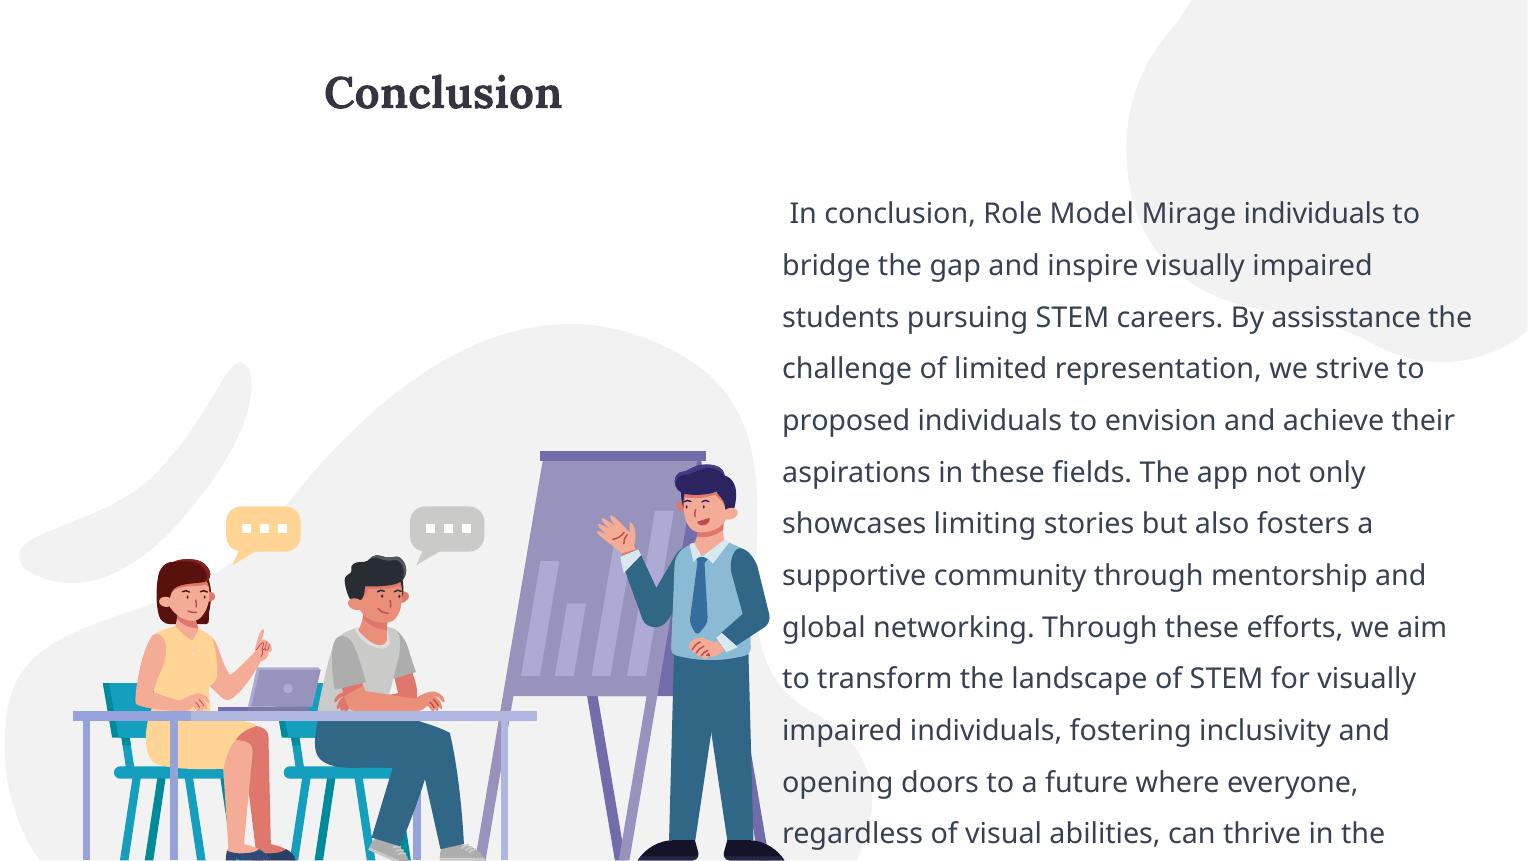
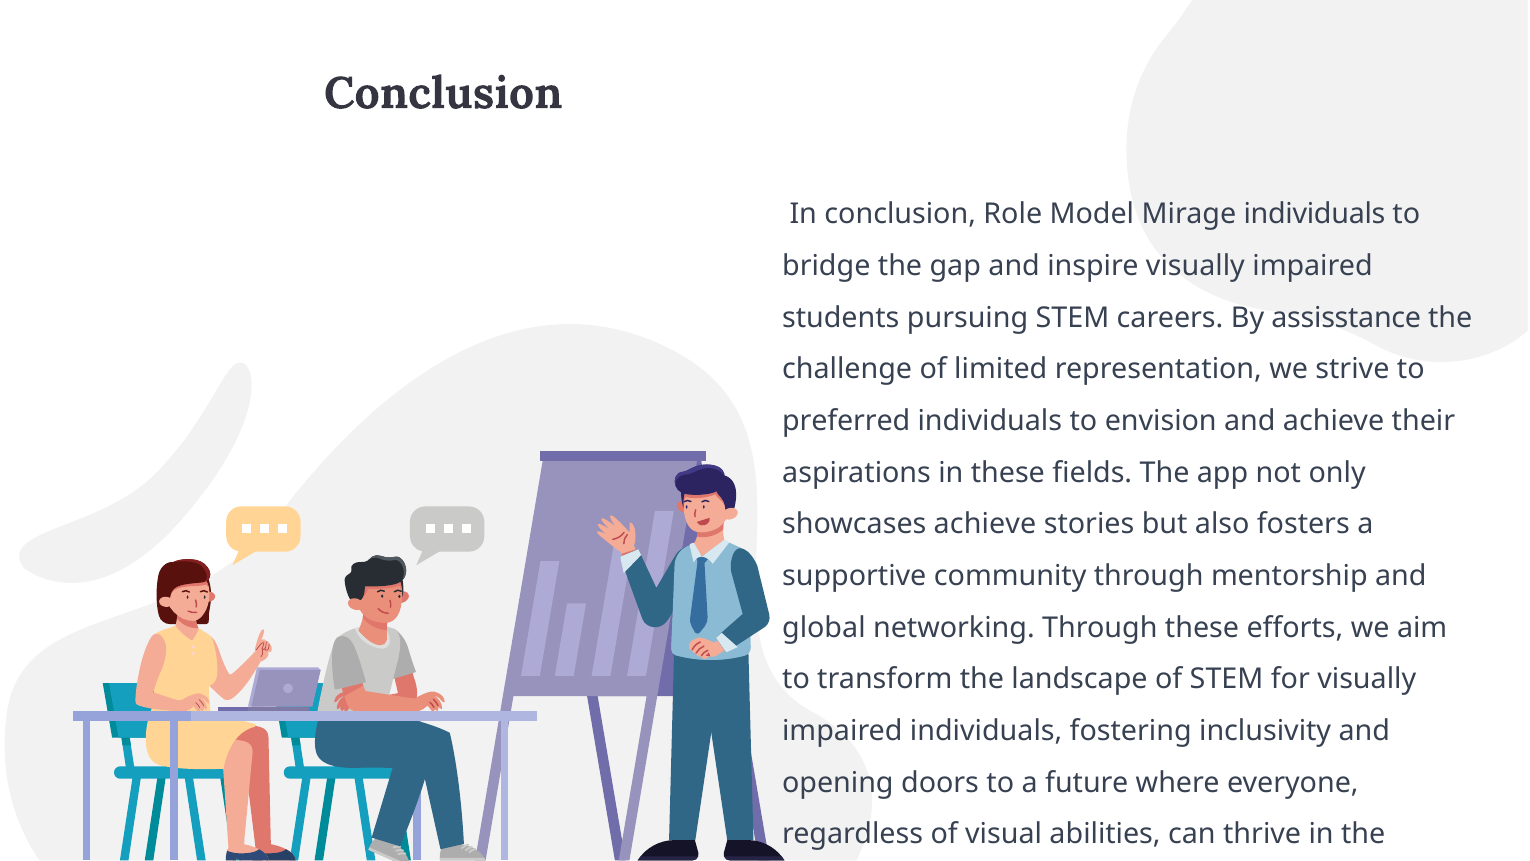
proposed: proposed -> preferred (846, 421)
showcases limiting: limiting -> achieve (985, 524)
